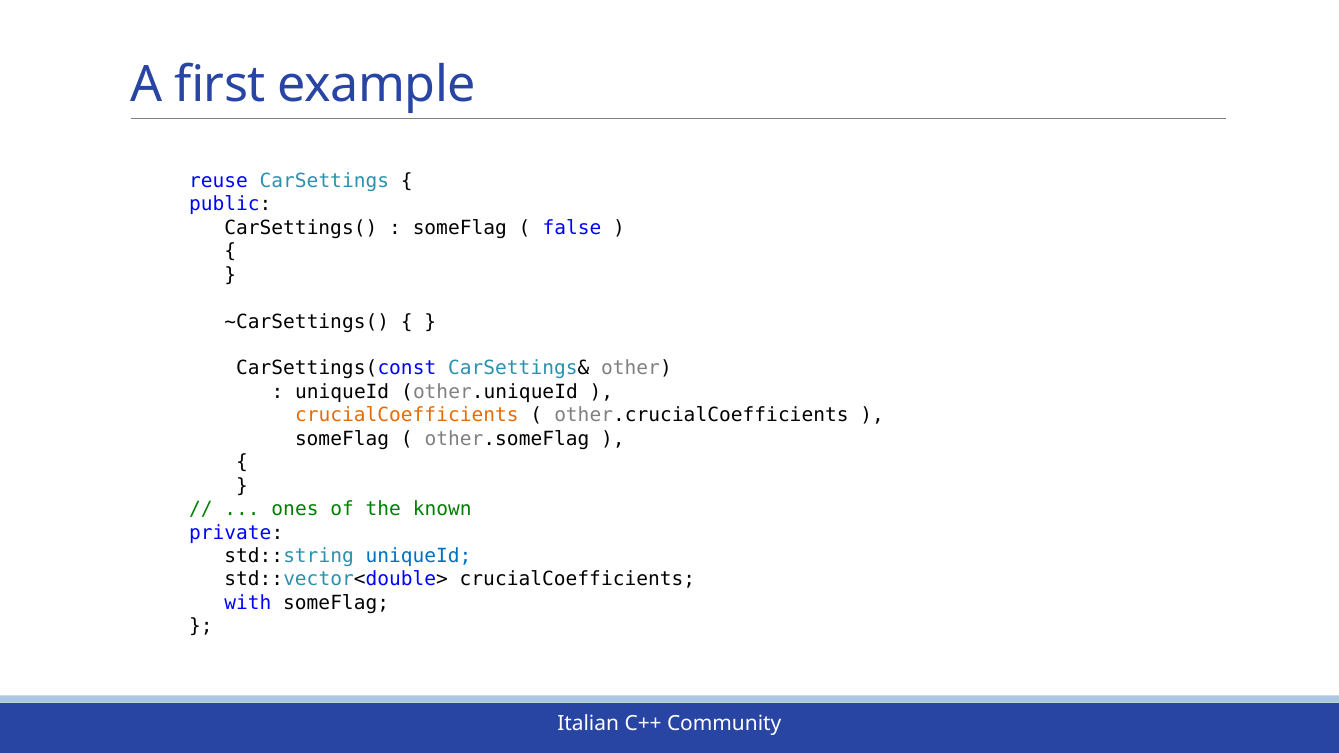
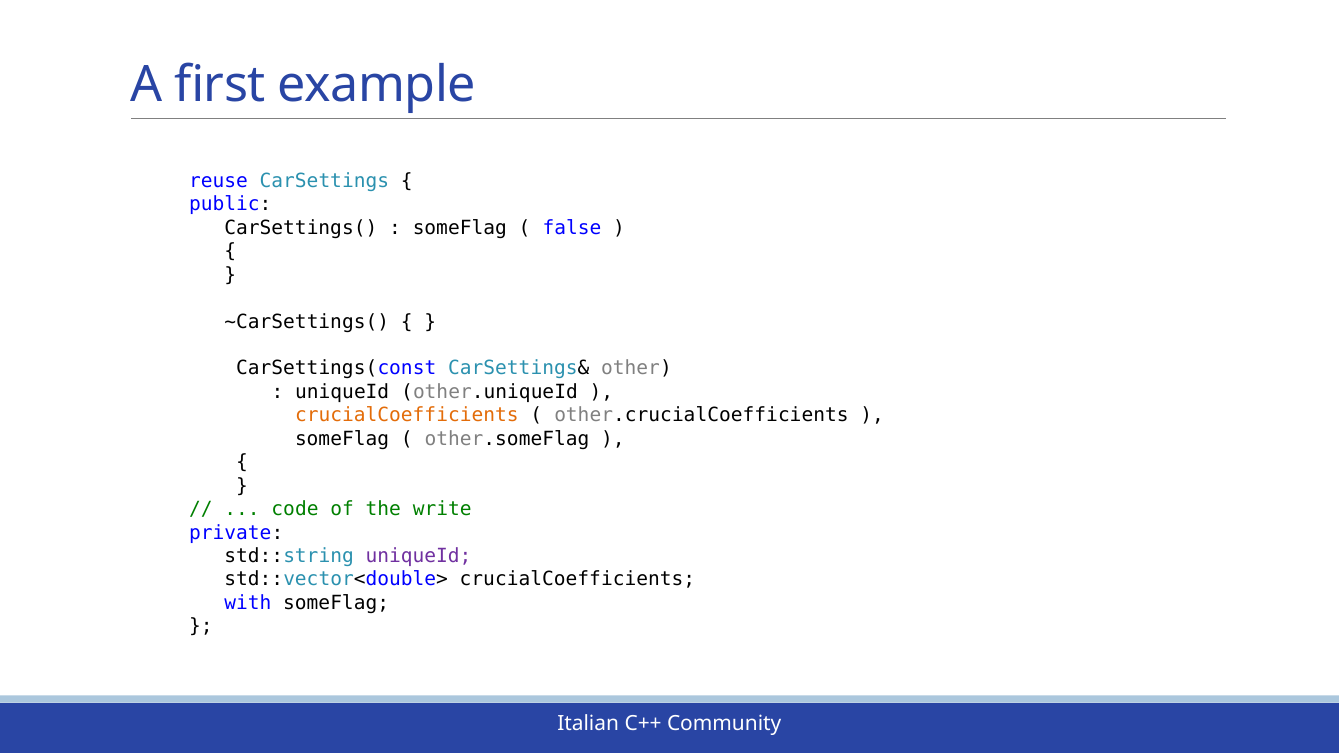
ones: ones -> code (295, 509)
known: known -> write (442, 509)
uniqueId colour: blue -> purple (419, 556)
